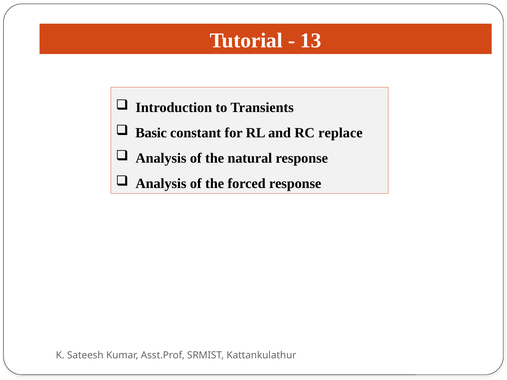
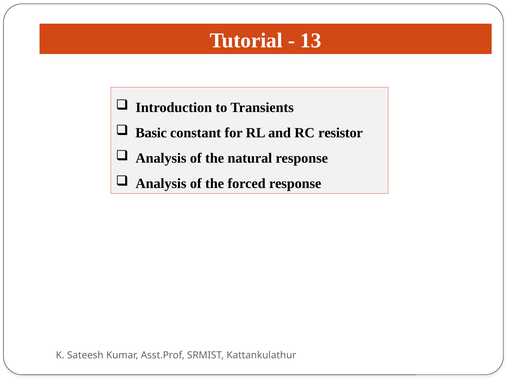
replace: replace -> resistor (341, 133)
